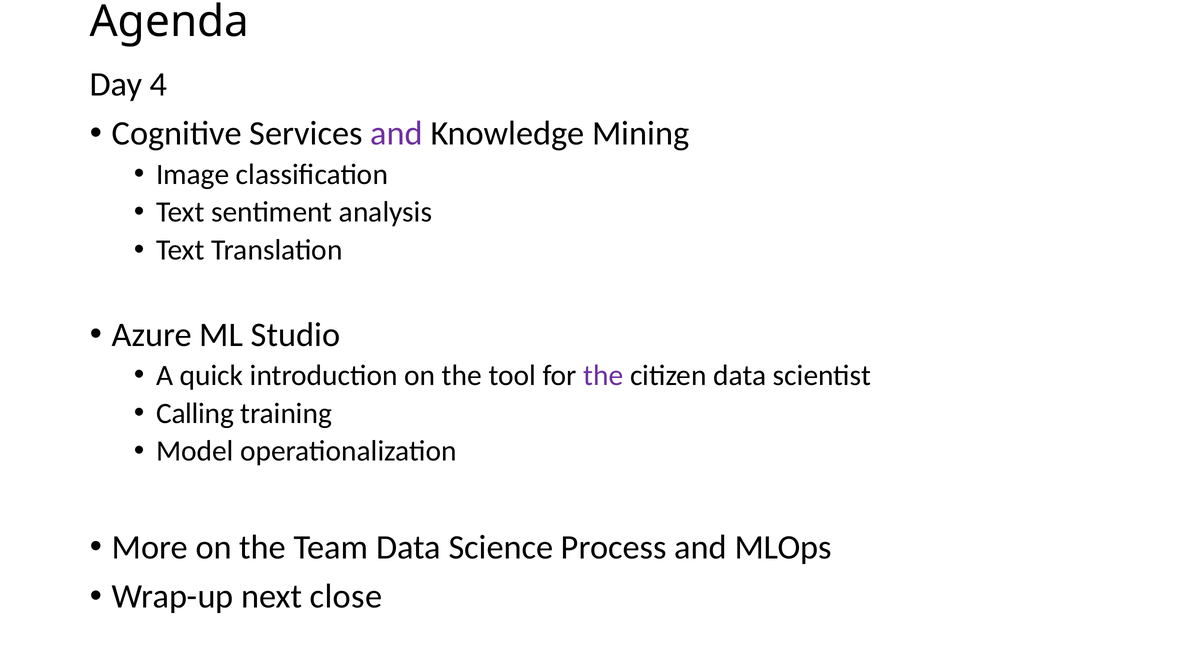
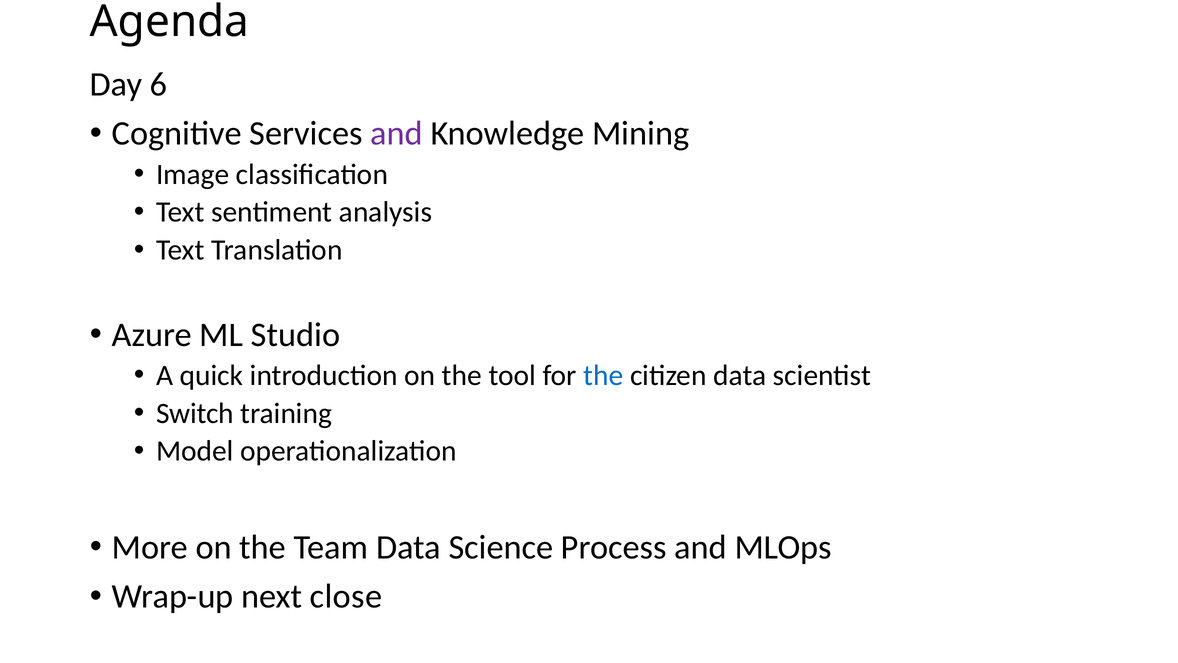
4: 4 -> 6 (159, 84)
the colour: purple -> blue (603, 375)
Calling: Calling -> Switch (195, 413)
